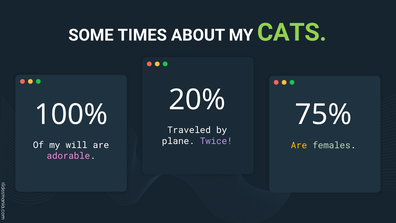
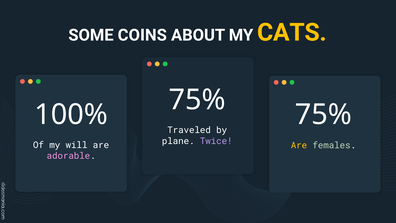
TIMES: TIMES -> COINS (142, 35)
CATS colour: light green -> yellow (292, 32)
20%: 20% -> 75% (197, 100)
